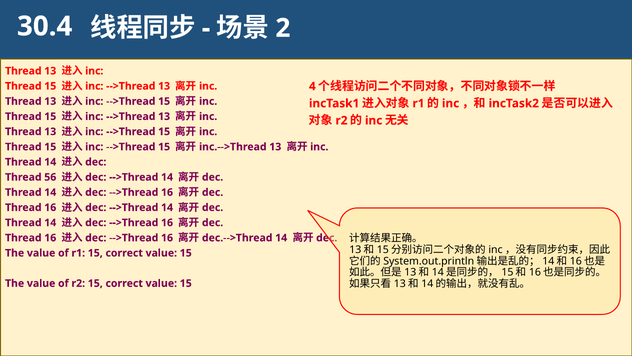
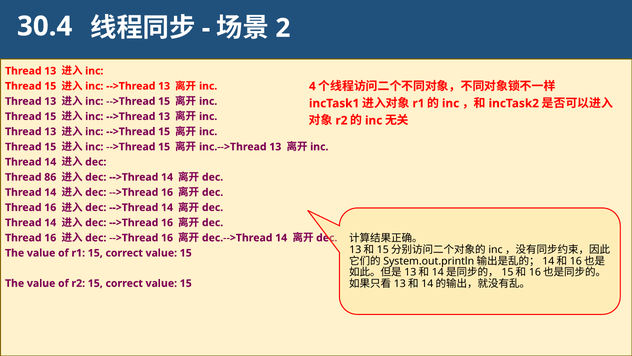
56: 56 -> 86 (50, 177)
